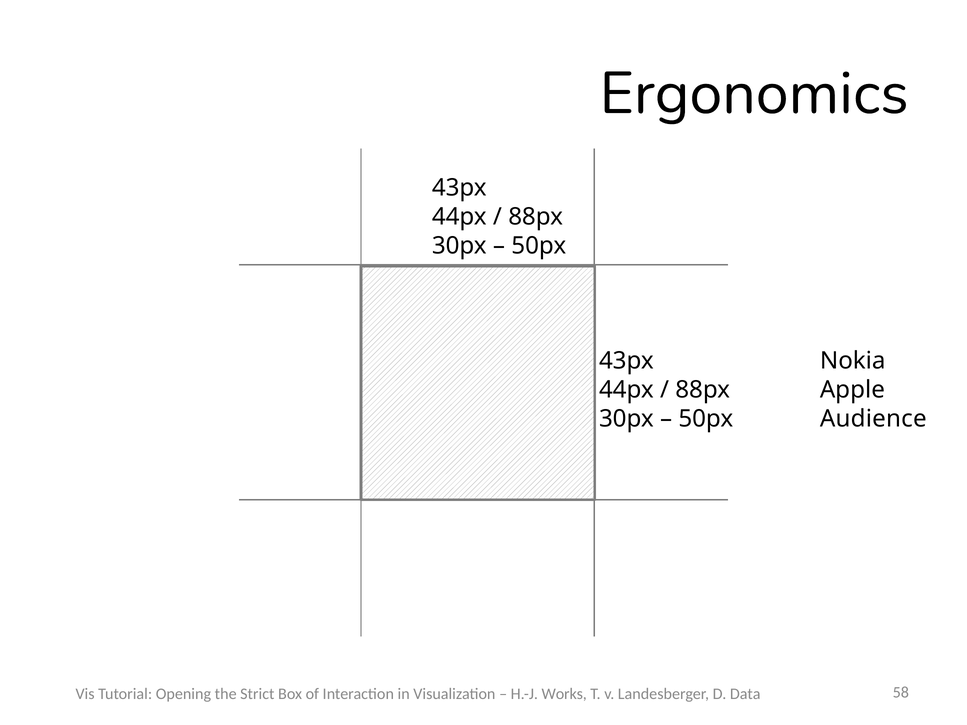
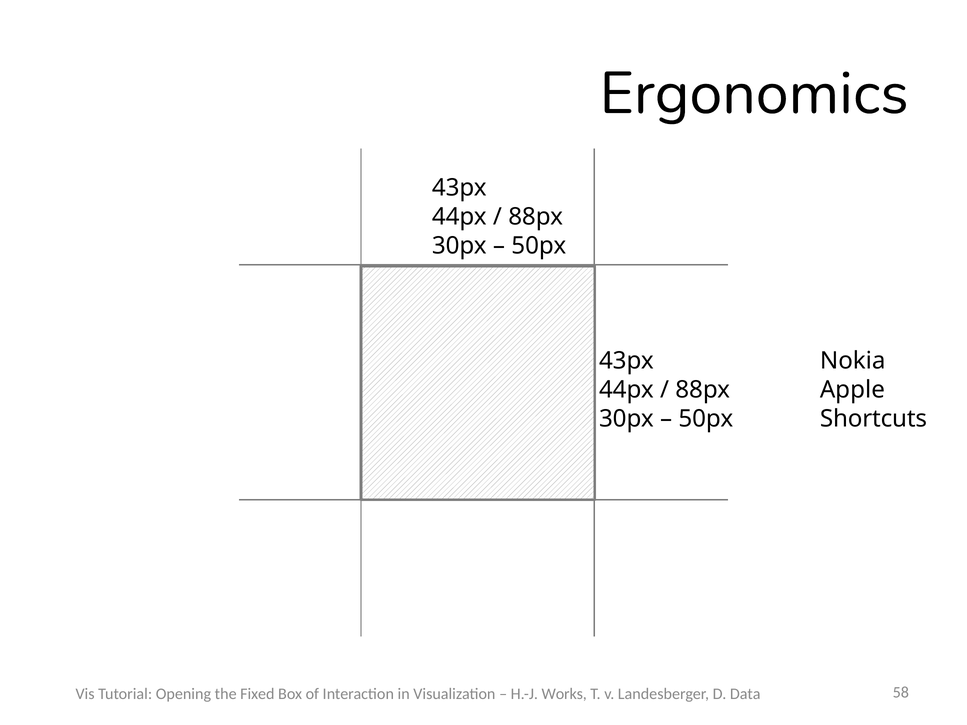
Audience: Audience -> Shortcuts (873, 419)
Strict: Strict -> Fixed (257, 694)
